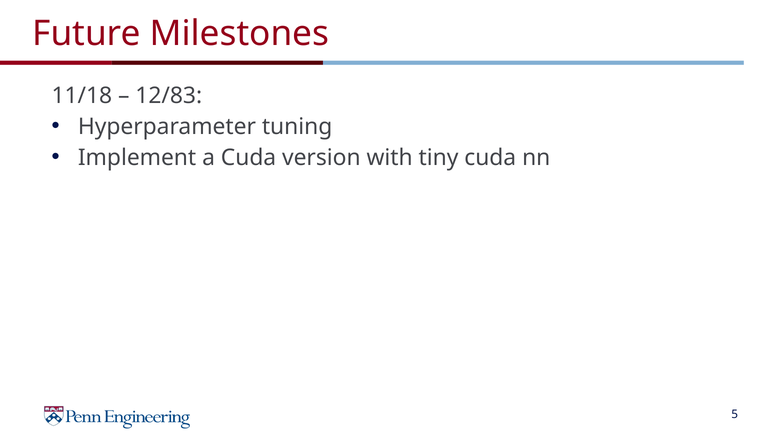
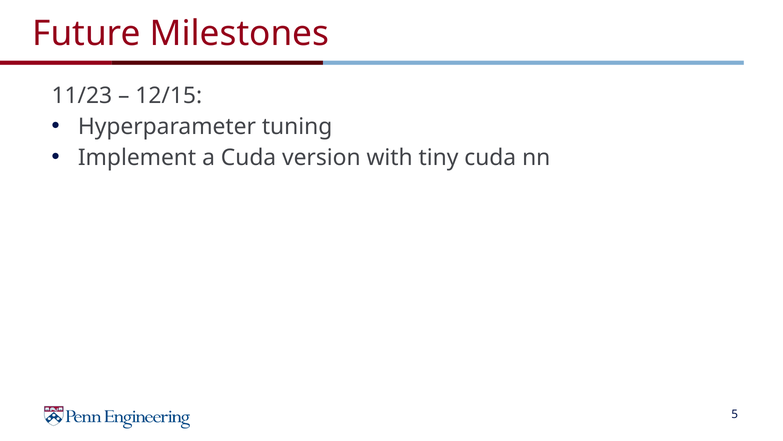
11/18: 11/18 -> 11/23 (82, 96)
12/83: 12/83 -> 12/15 (169, 96)
